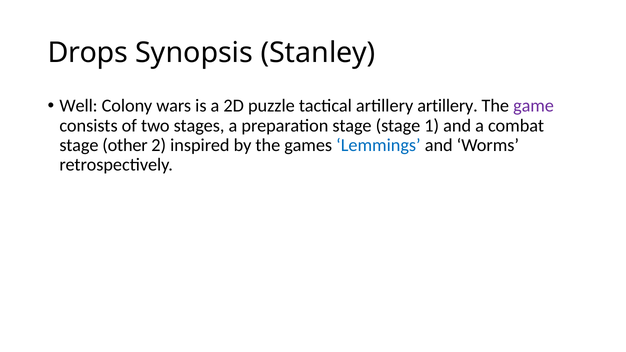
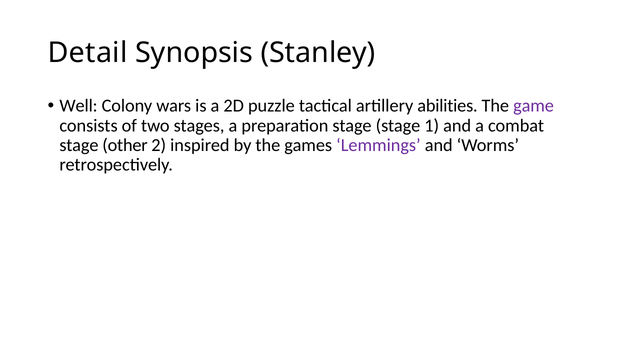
Drops: Drops -> Detail (88, 53)
artillery artillery: artillery -> abilities (448, 106)
Lemmings colour: blue -> purple (378, 145)
